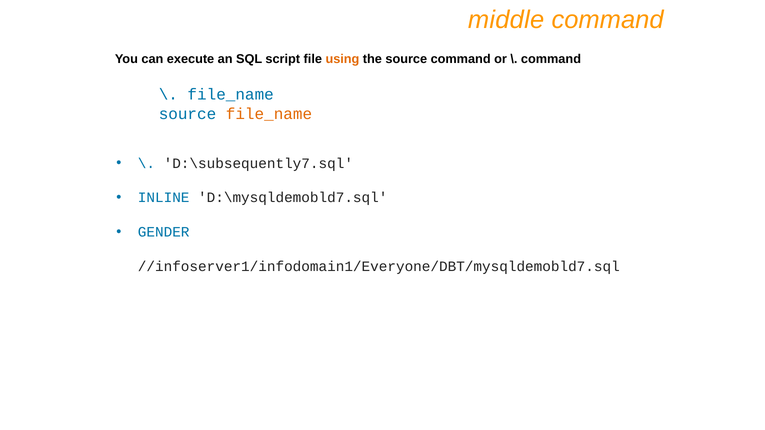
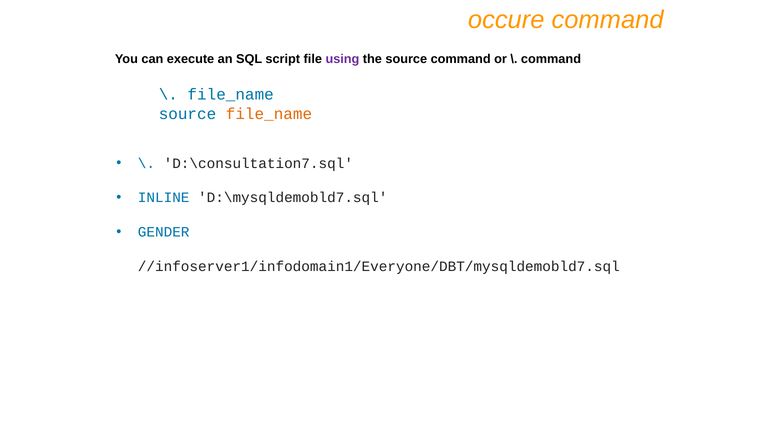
middle: middle -> occure (506, 20)
using colour: orange -> purple (342, 59)
D:\subsequently7.sql: D:\subsequently7.sql -> D:\consultation7.sql (258, 163)
